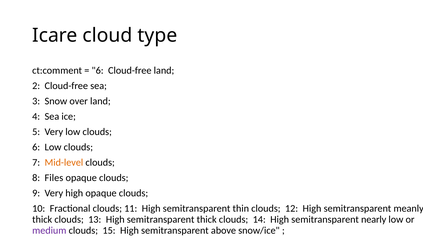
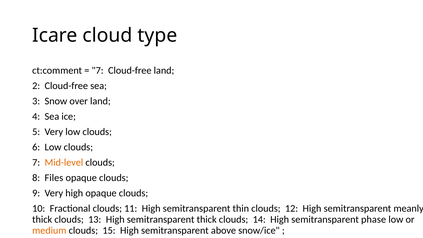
6: 6 -> 7 (98, 70)
nearly: nearly -> phase (374, 219)
medium colour: purple -> orange (49, 230)
